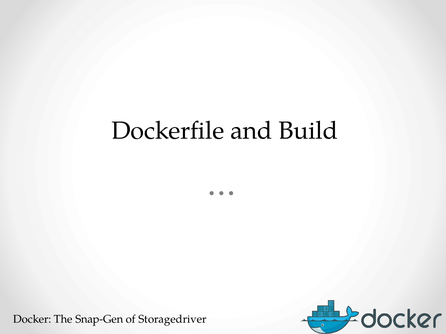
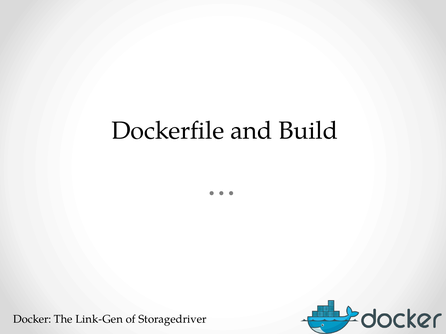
Snap-Gen: Snap-Gen -> Link-Gen (99, 320)
